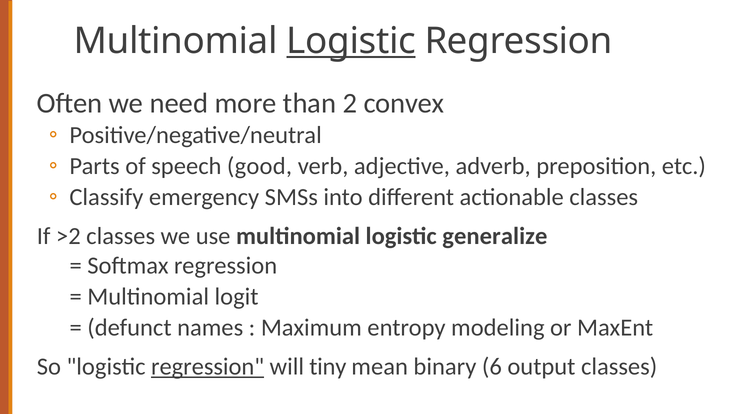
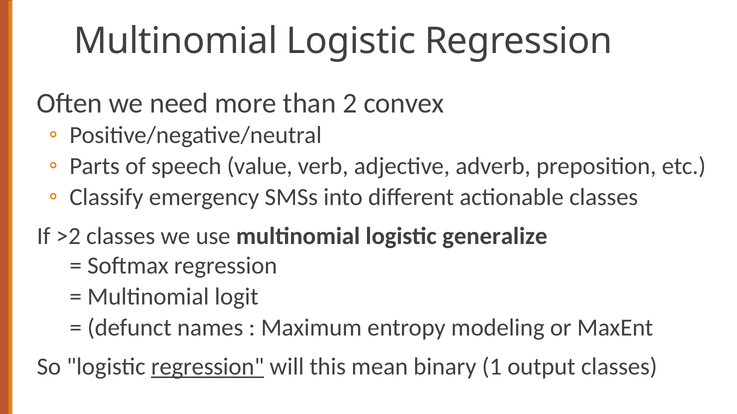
Logistic underline: present -> none (351, 41)
good: good -> value (260, 166)
tiny: tiny -> this (328, 367)
6: 6 -> 1 (492, 367)
